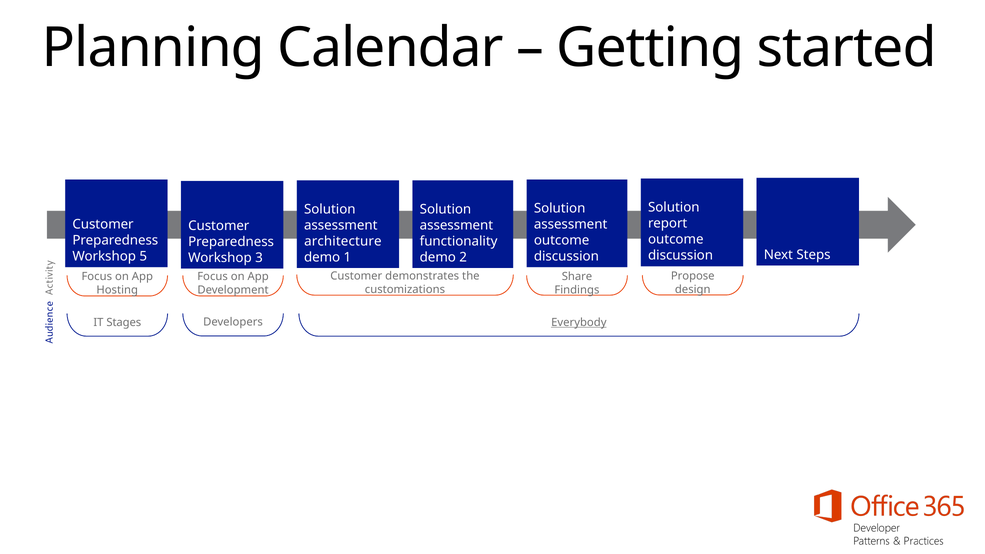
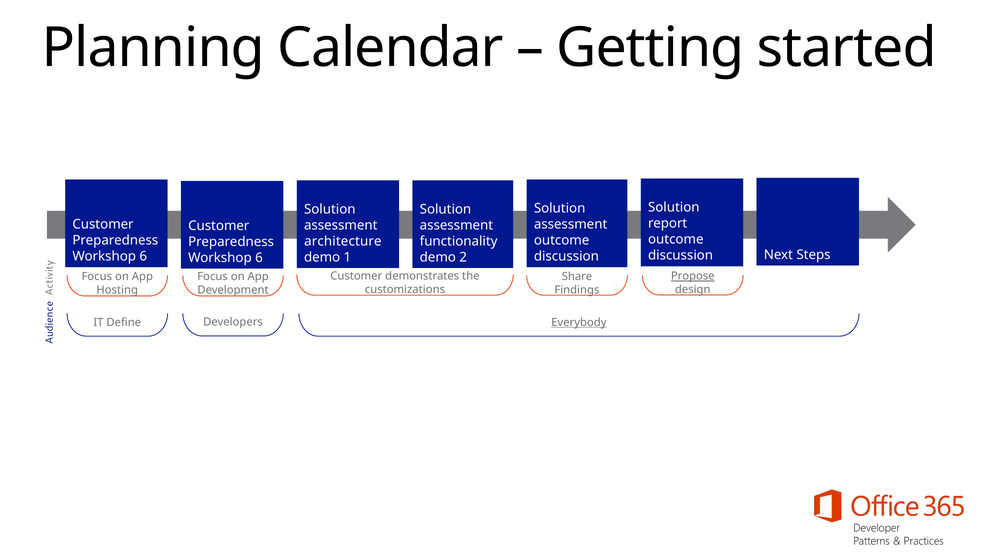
5: 5 -> 6 (143, 257)
3: 3 -> 6 (259, 258)
Propose underline: none -> present (693, 276)
Stages: Stages -> Define (124, 322)
